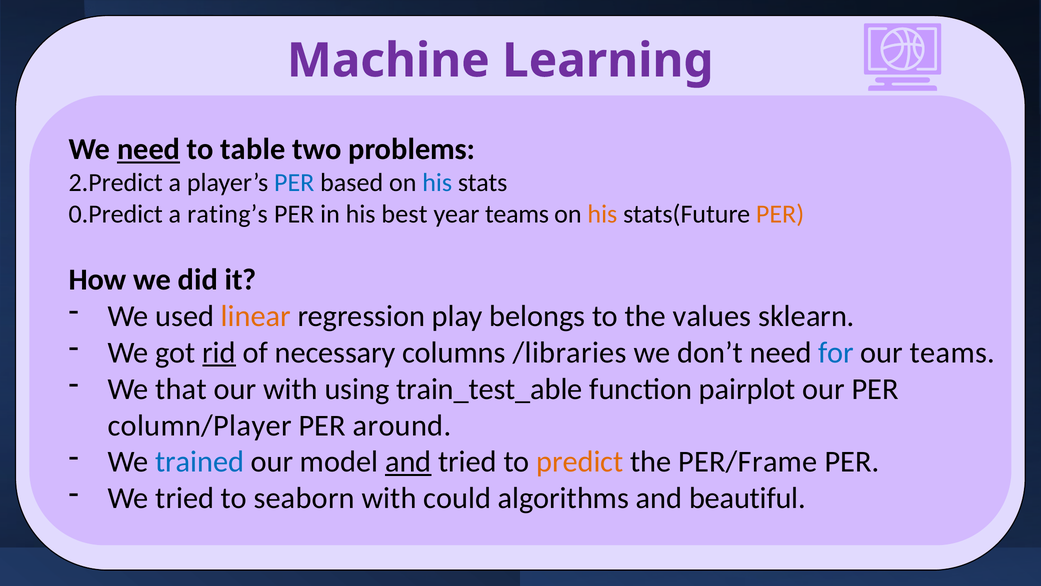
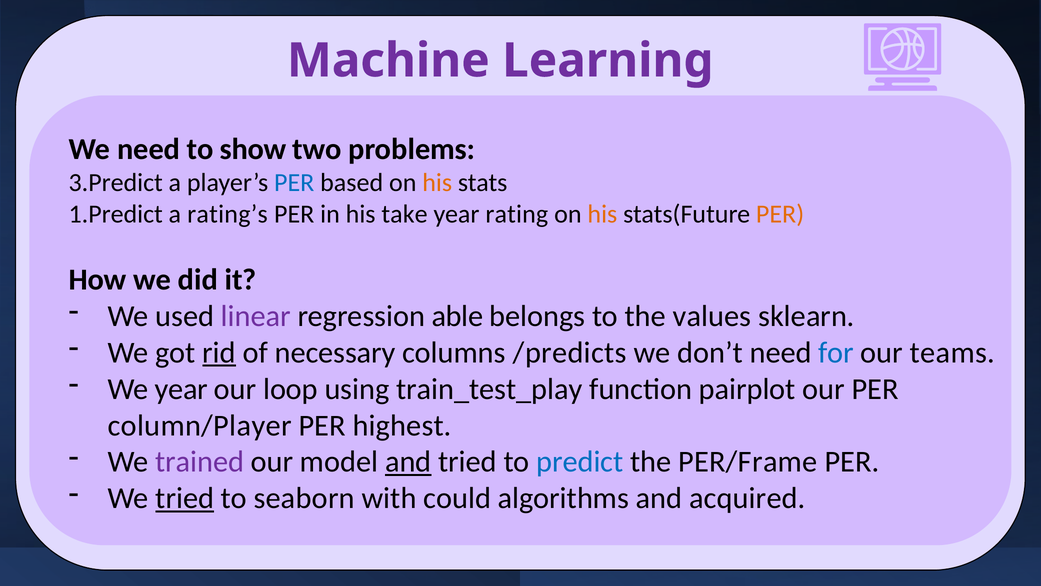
need underline: present -> none (149, 149)
table: table -> show (253, 149)
2.Predict: 2.Predict -> 3.Predict (116, 183)
his colour: blue -> orange (437, 183)
0.Predict: 0.Predict -> 1.Predict (116, 214)
best: best -> take (405, 214)
year teams: teams -> rating (517, 214)
linear colour: orange -> purple (256, 316)
play: play -> able (457, 316)
/libraries: /libraries -> /predicts (570, 352)
We that: that -> year (181, 389)
our with: with -> loop (291, 389)
train_test_able: train_test_able -> train_test_play (489, 389)
around: around -> highest (402, 425)
trained colour: blue -> purple (200, 462)
predict colour: orange -> blue (580, 462)
tried underline: none -> present (185, 498)
beautiful: beautiful -> acquired (747, 498)
